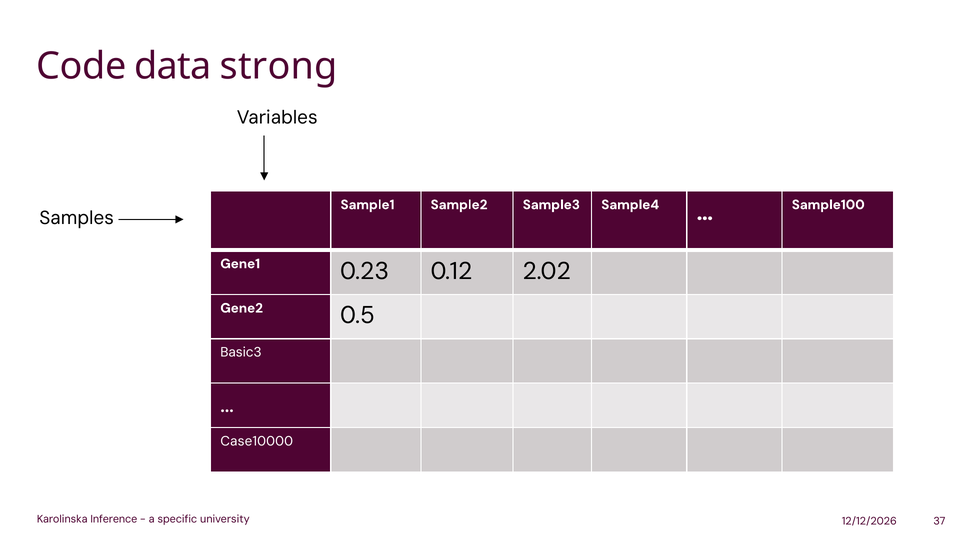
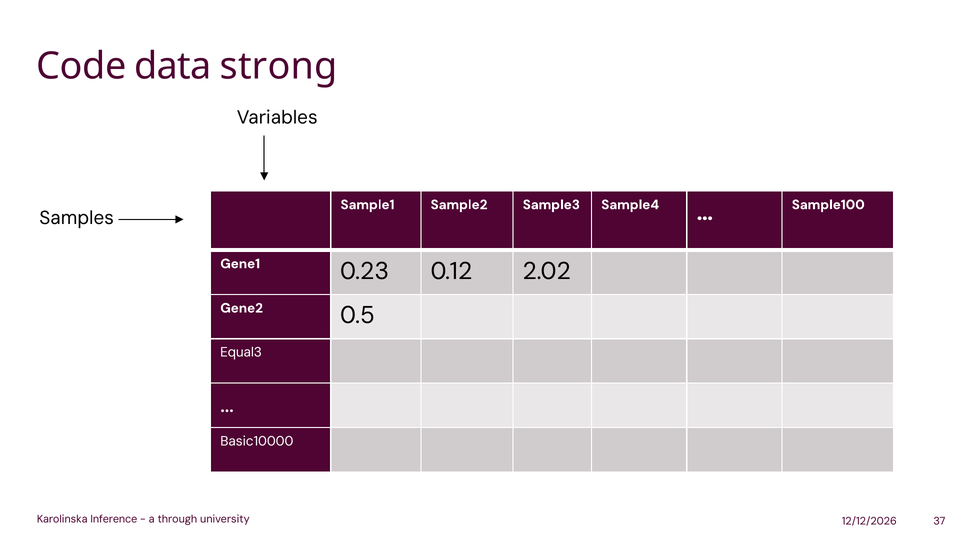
Basic3: Basic3 -> Equal3 (241, 352)
Case10000: Case10000 -> Basic10000 (257, 441)
specific: specific -> through (177, 519)
